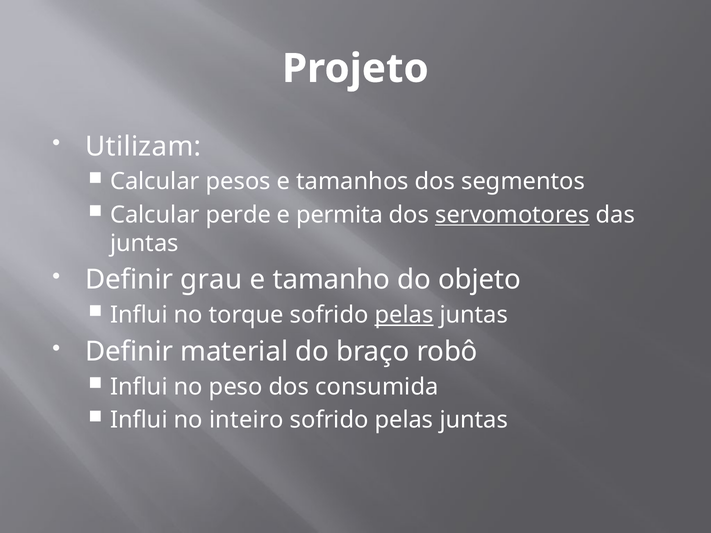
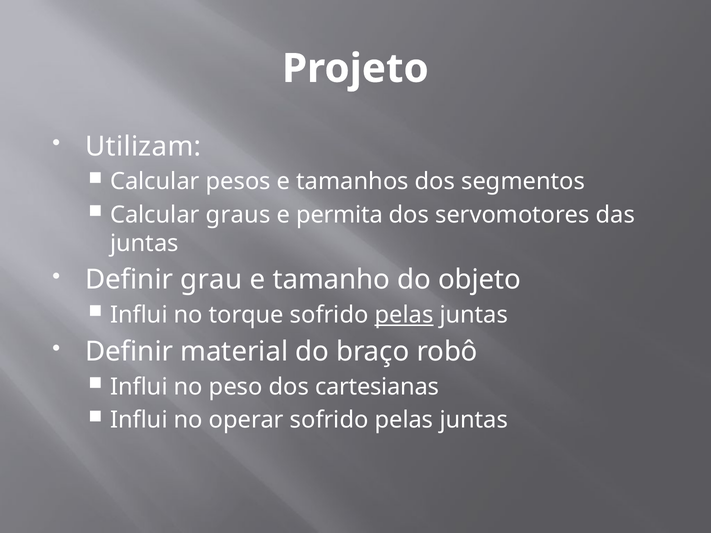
perde: perde -> graus (238, 215)
servomotores underline: present -> none (512, 215)
consumida: consumida -> cartesianas (377, 387)
inteiro: inteiro -> operar (246, 420)
